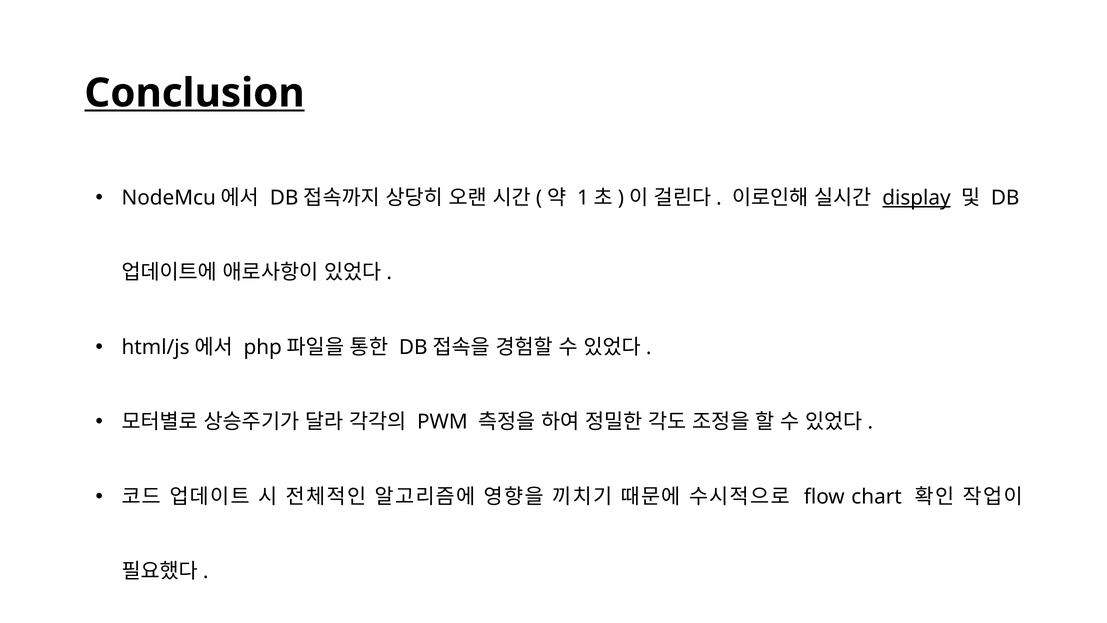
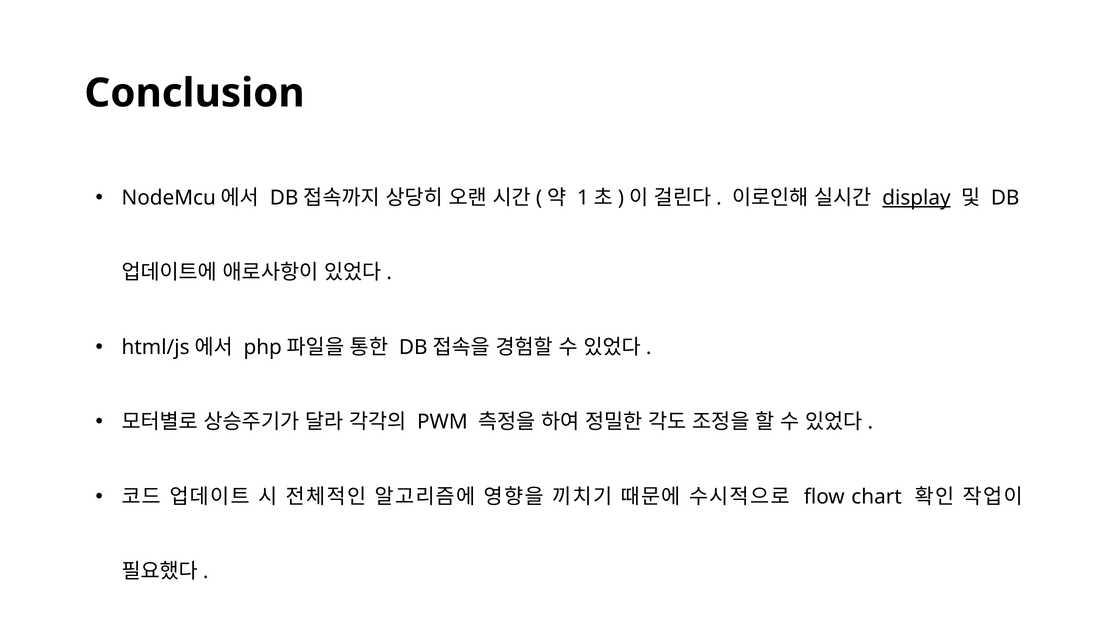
Conclusion underline: present -> none (195, 93)
